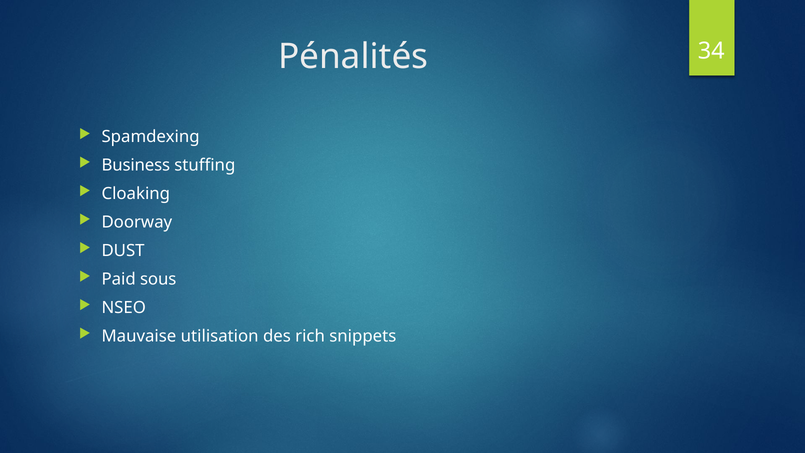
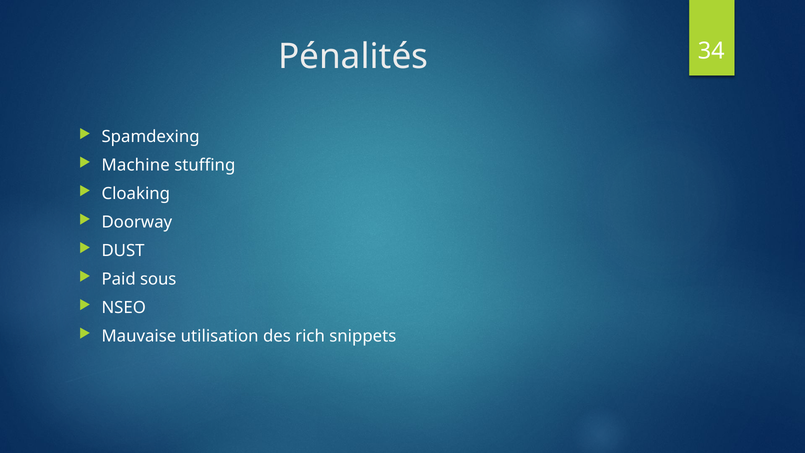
Business: Business -> Machine (136, 165)
